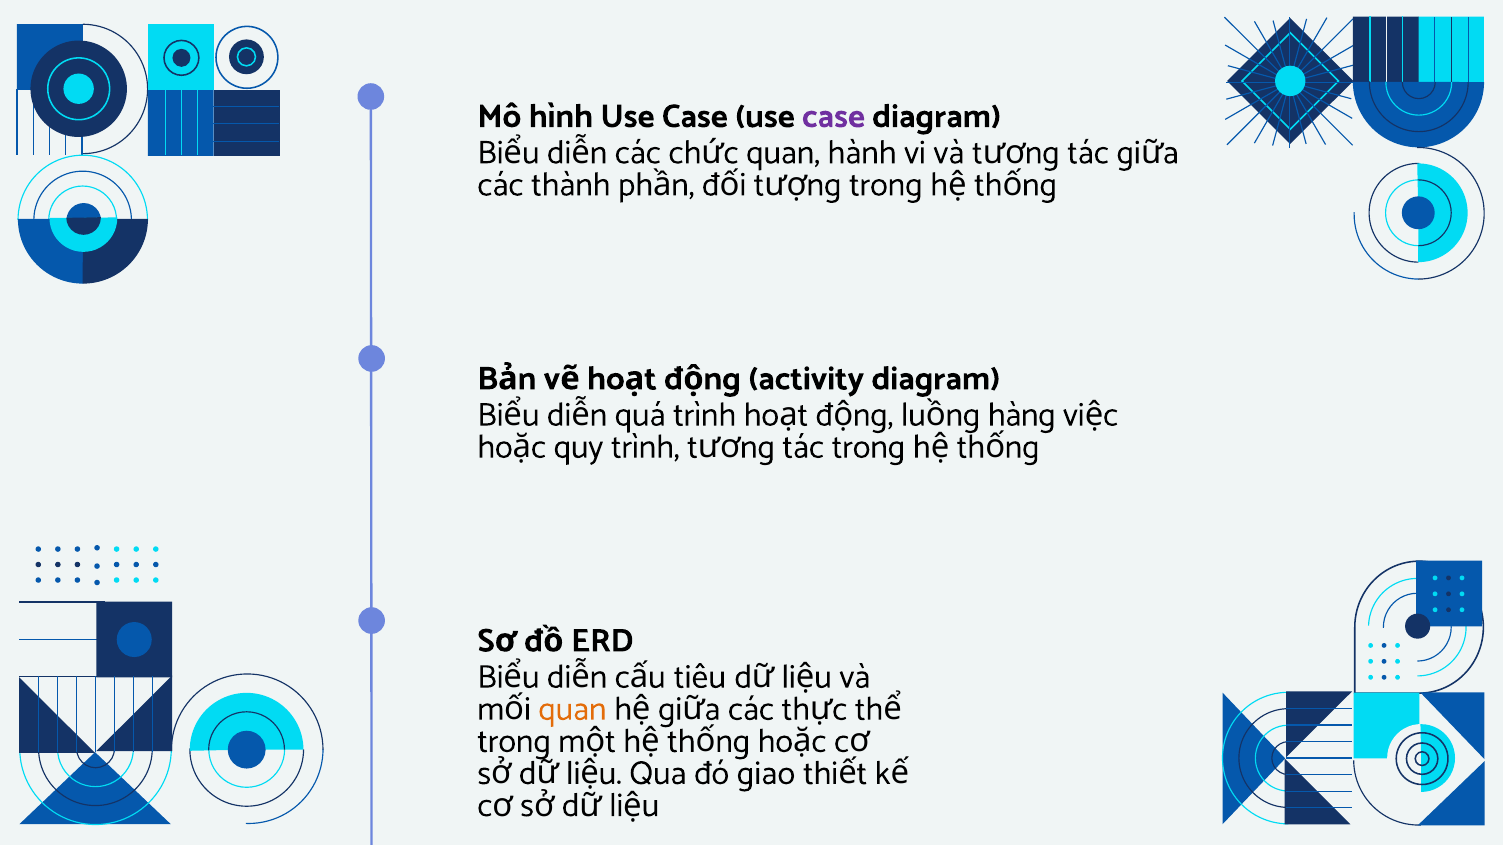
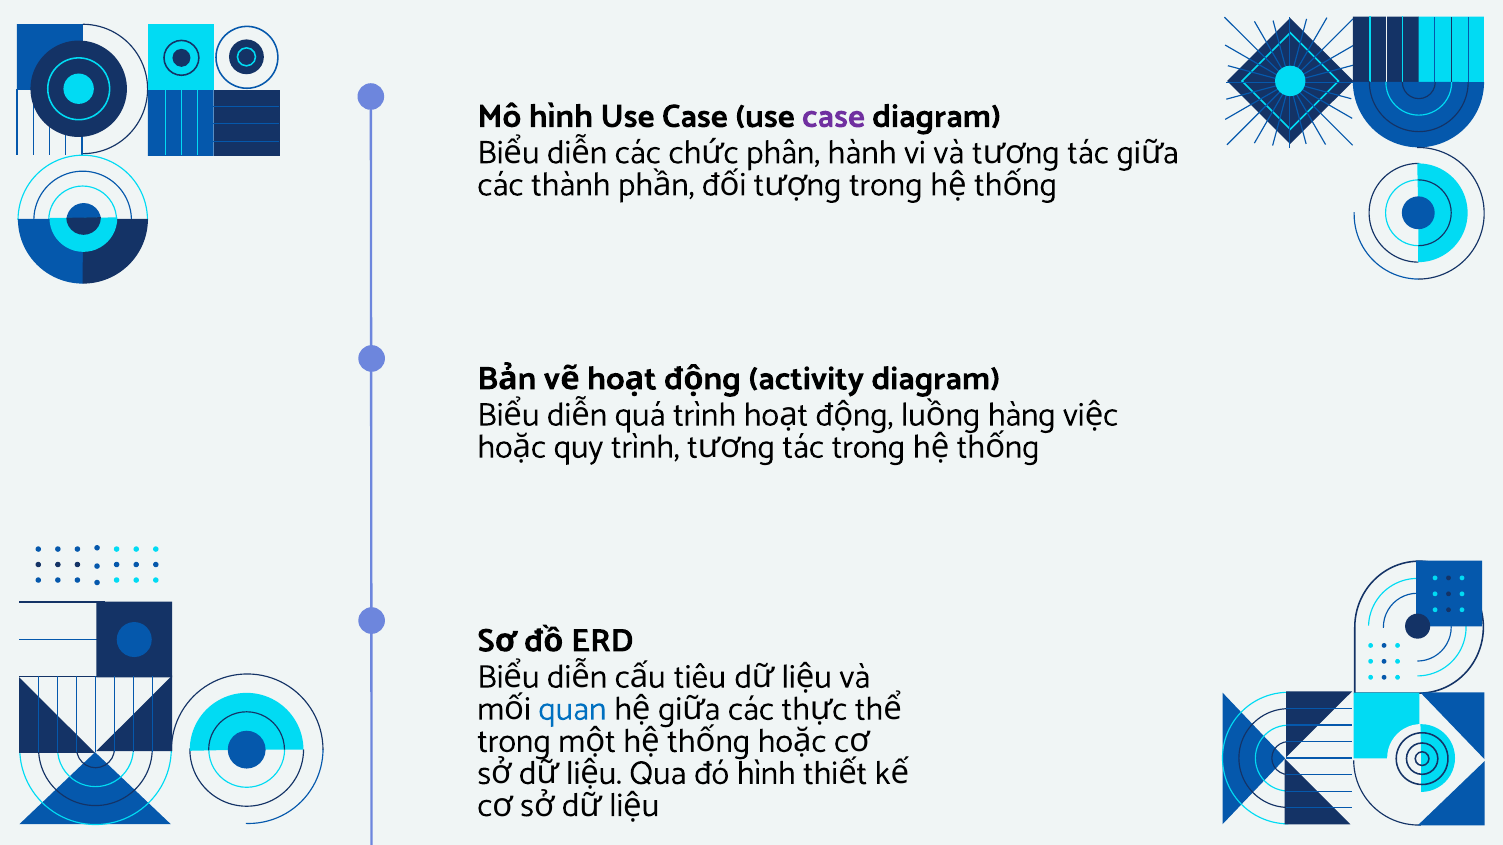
quan: quan -> phân (783, 153)
quan colour: orange -> blue (572, 709)
đó giao: giao -> hình (766, 774)
